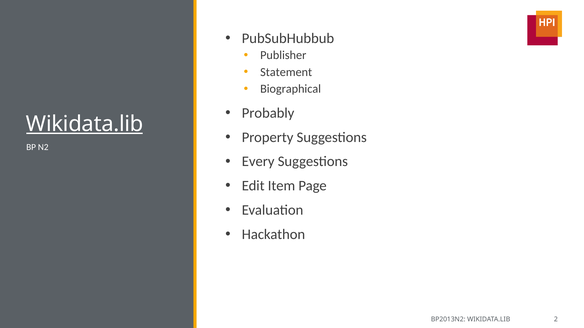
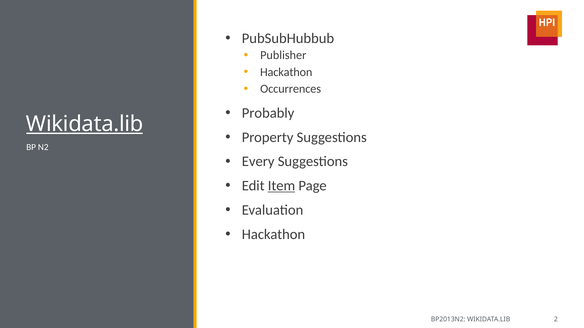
Statement: Statement -> Hackathon (286, 72)
Biographical: Biographical -> Occurrences (291, 89)
Item underline: none -> present (282, 186)
